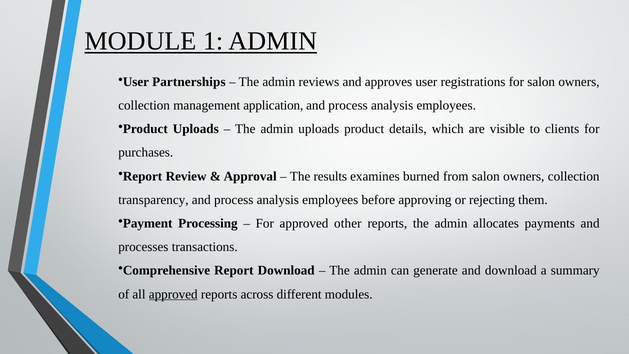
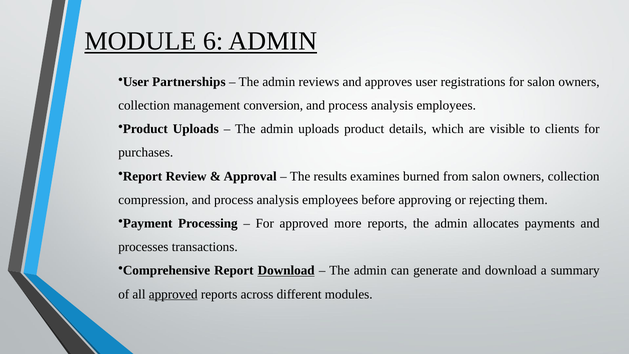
1: 1 -> 6 (213, 41)
application: application -> conversion (273, 105)
transparency: transparency -> compression (153, 200)
other: other -> more (348, 223)
Download underline: none -> present (286, 270)
